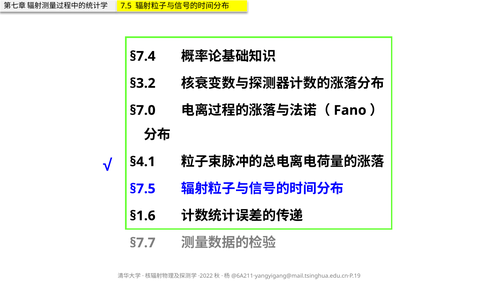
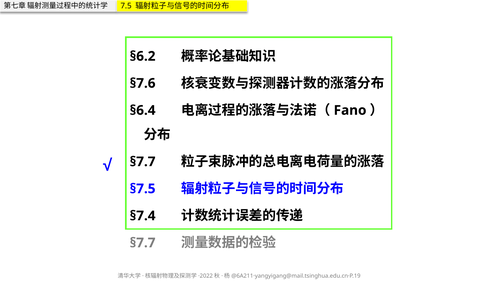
§7.4: §7.4 -> §6.2 (143, 56)
§3.2: §3.2 -> §7.6 (143, 83)
§7.0: §7.0 -> §6.4 (143, 110)
§4.1: §4.1 -> §7.7 (143, 162)
§1.6: §1.6 -> §7.4 (143, 216)
